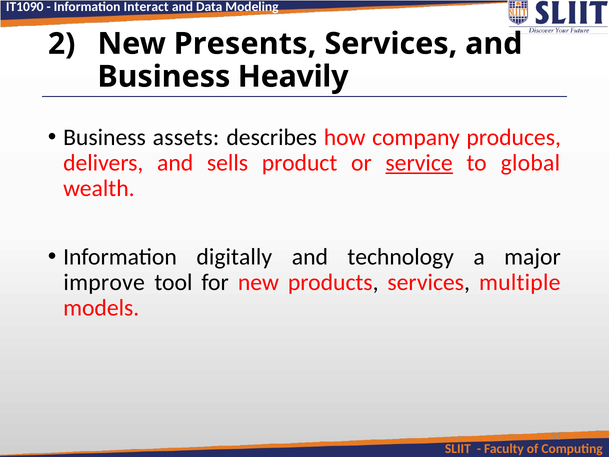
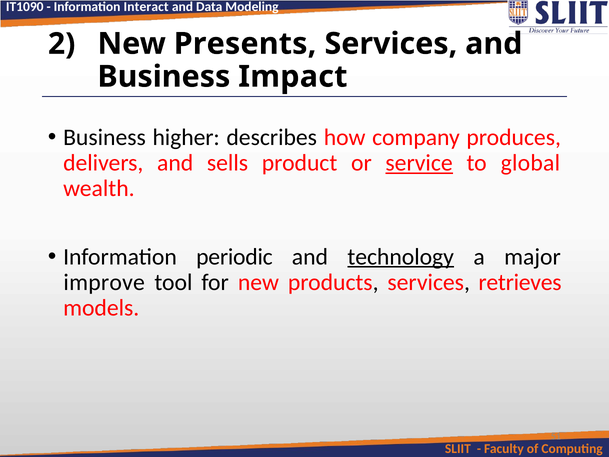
Heavily: Heavily -> Impact (293, 77)
assets: assets -> higher (186, 137)
digitally: digitally -> periodic (234, 257)
technology underline: none -> present (401, 257)
multiple: multiple -> retrieves (520, 282)
